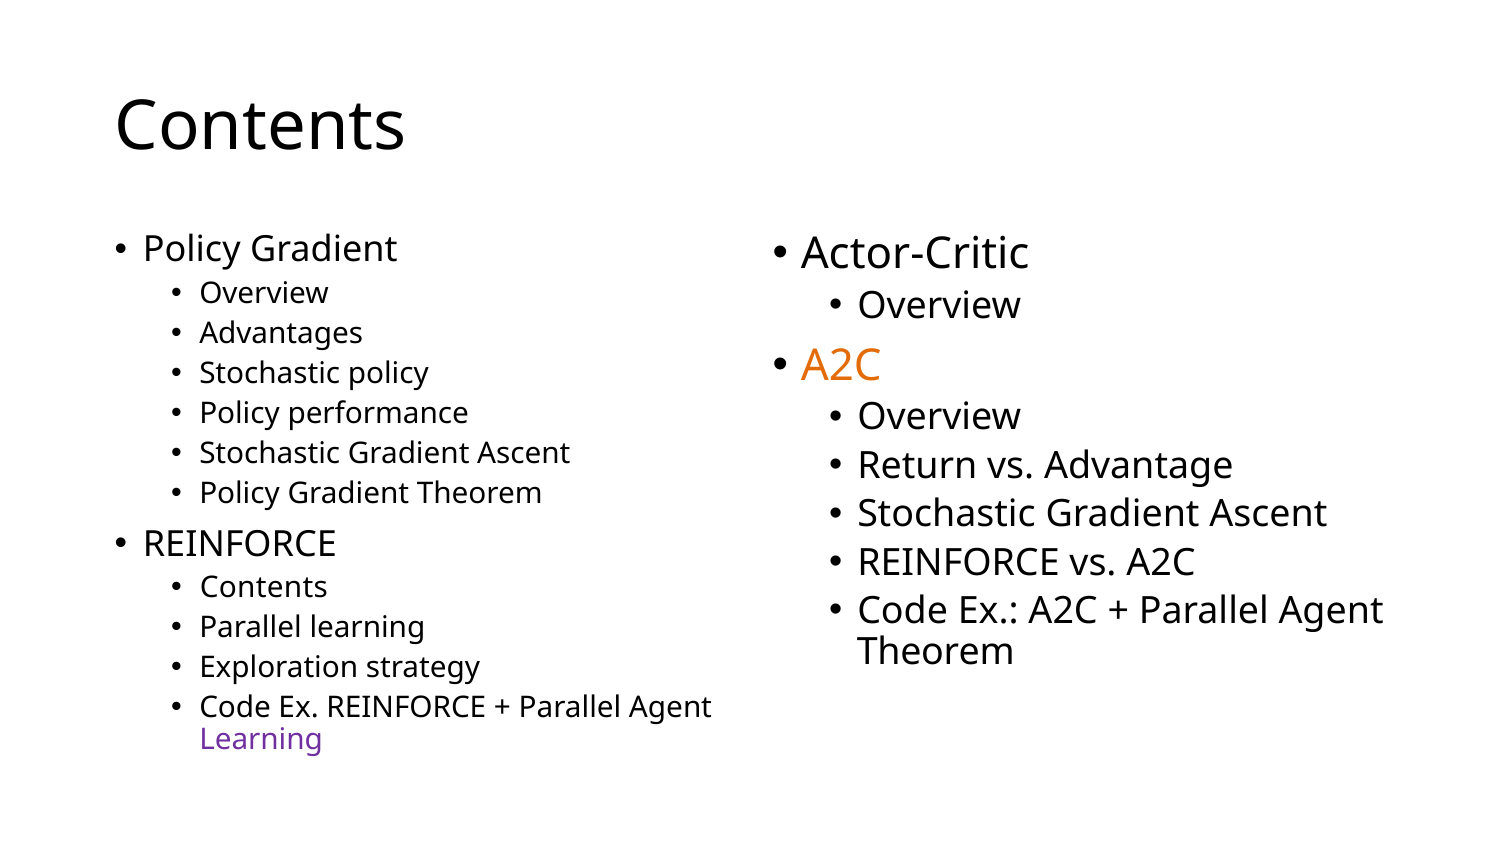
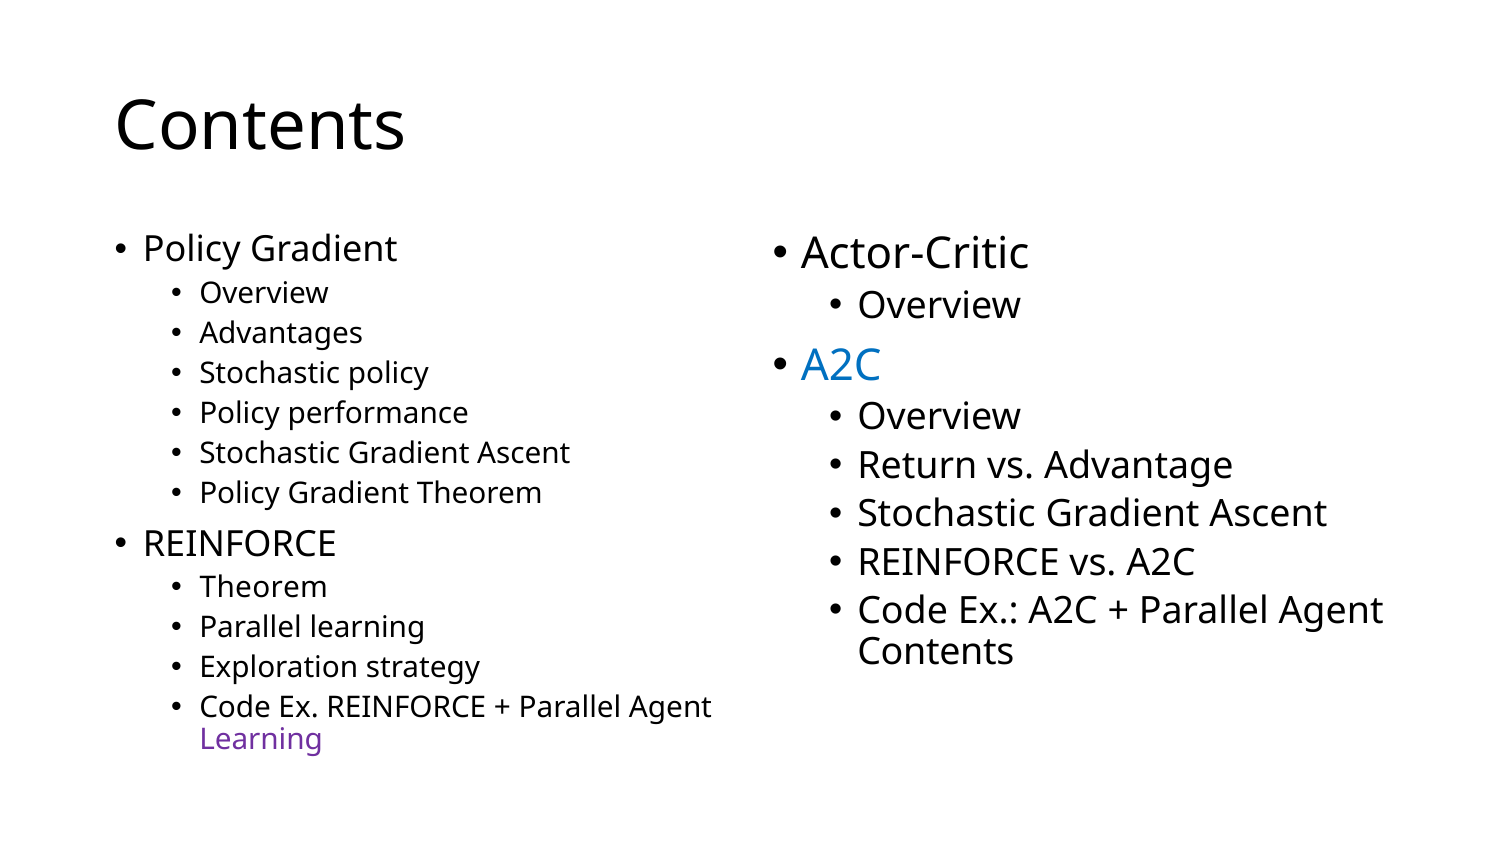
A2C colour: orange -> blue (841, 366)
Contents: Contents -> Theorem (264, 588)
Theorem: Theorem -> Contents (936, 652)
